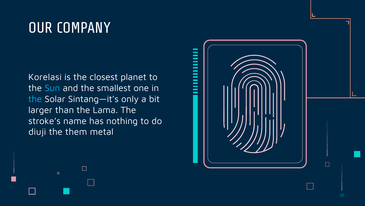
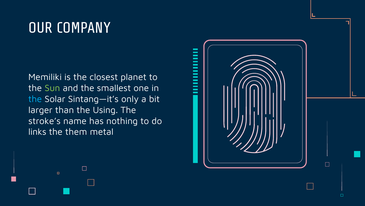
Korelasi: Korelasi -> Memiliki (45, 77)
Sun colour: light blue -> light green (52, 88)
Lama: Lama -> Using (105, 110)
diuji: diuji -> links (37, 132)
